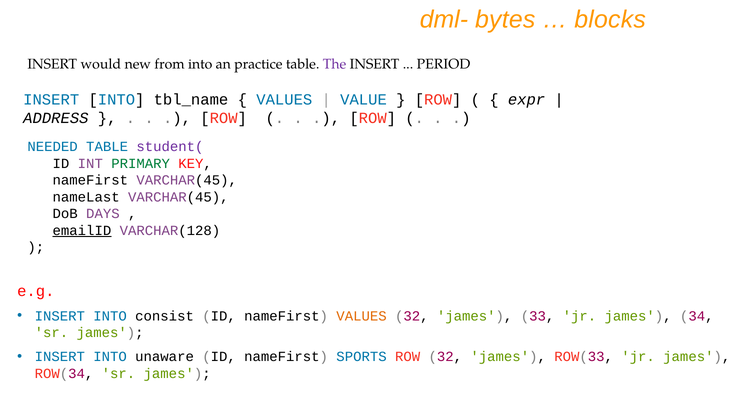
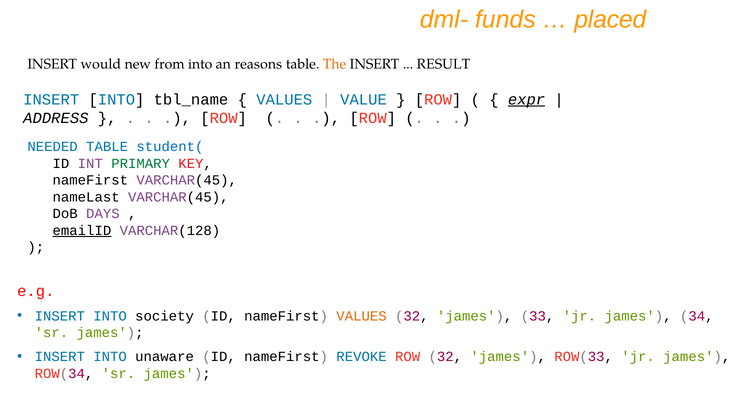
bytes: bytes -> funds (505, 19)
blocks: blocks -> placed (610, 19)
practice: practice -> reasons (258, 64)
The colour: purple -> orange (335, 64)
PERIOD: PERIOD -> RESULT (444, 64)
expr underline: none -> present (527, 99)
student( colour: purple -> blue (170, 147)
consist: consist -> society (165, 316)
SPORTS: SPORTS -> REVOKE (362, 357)
